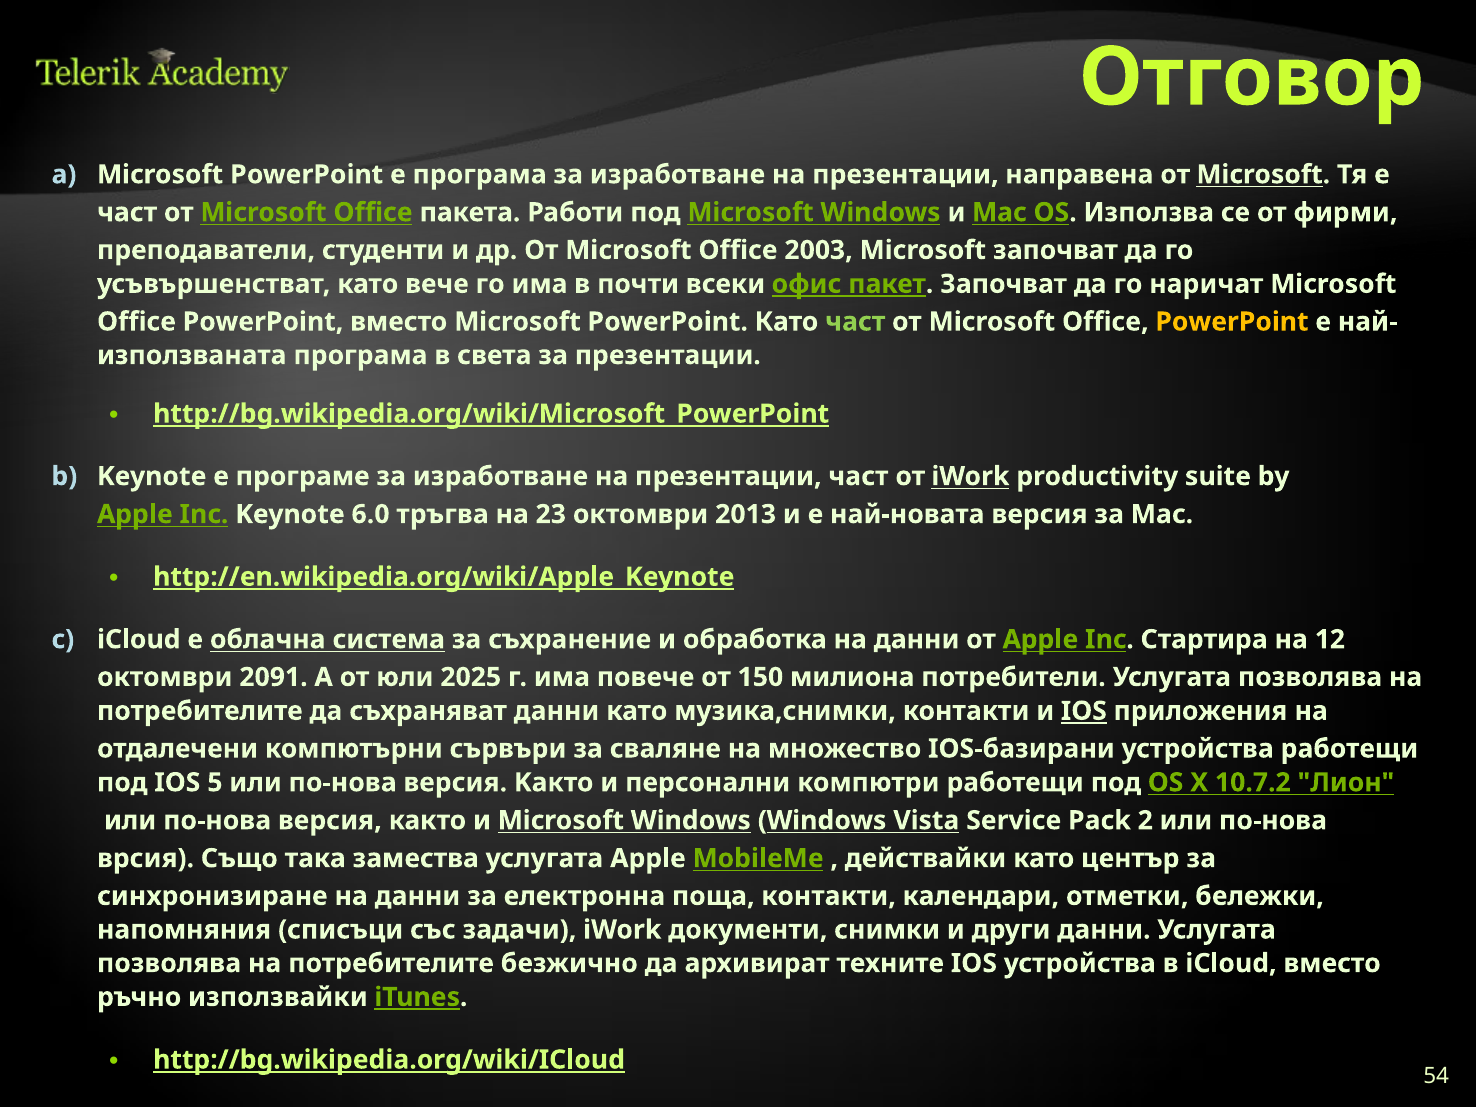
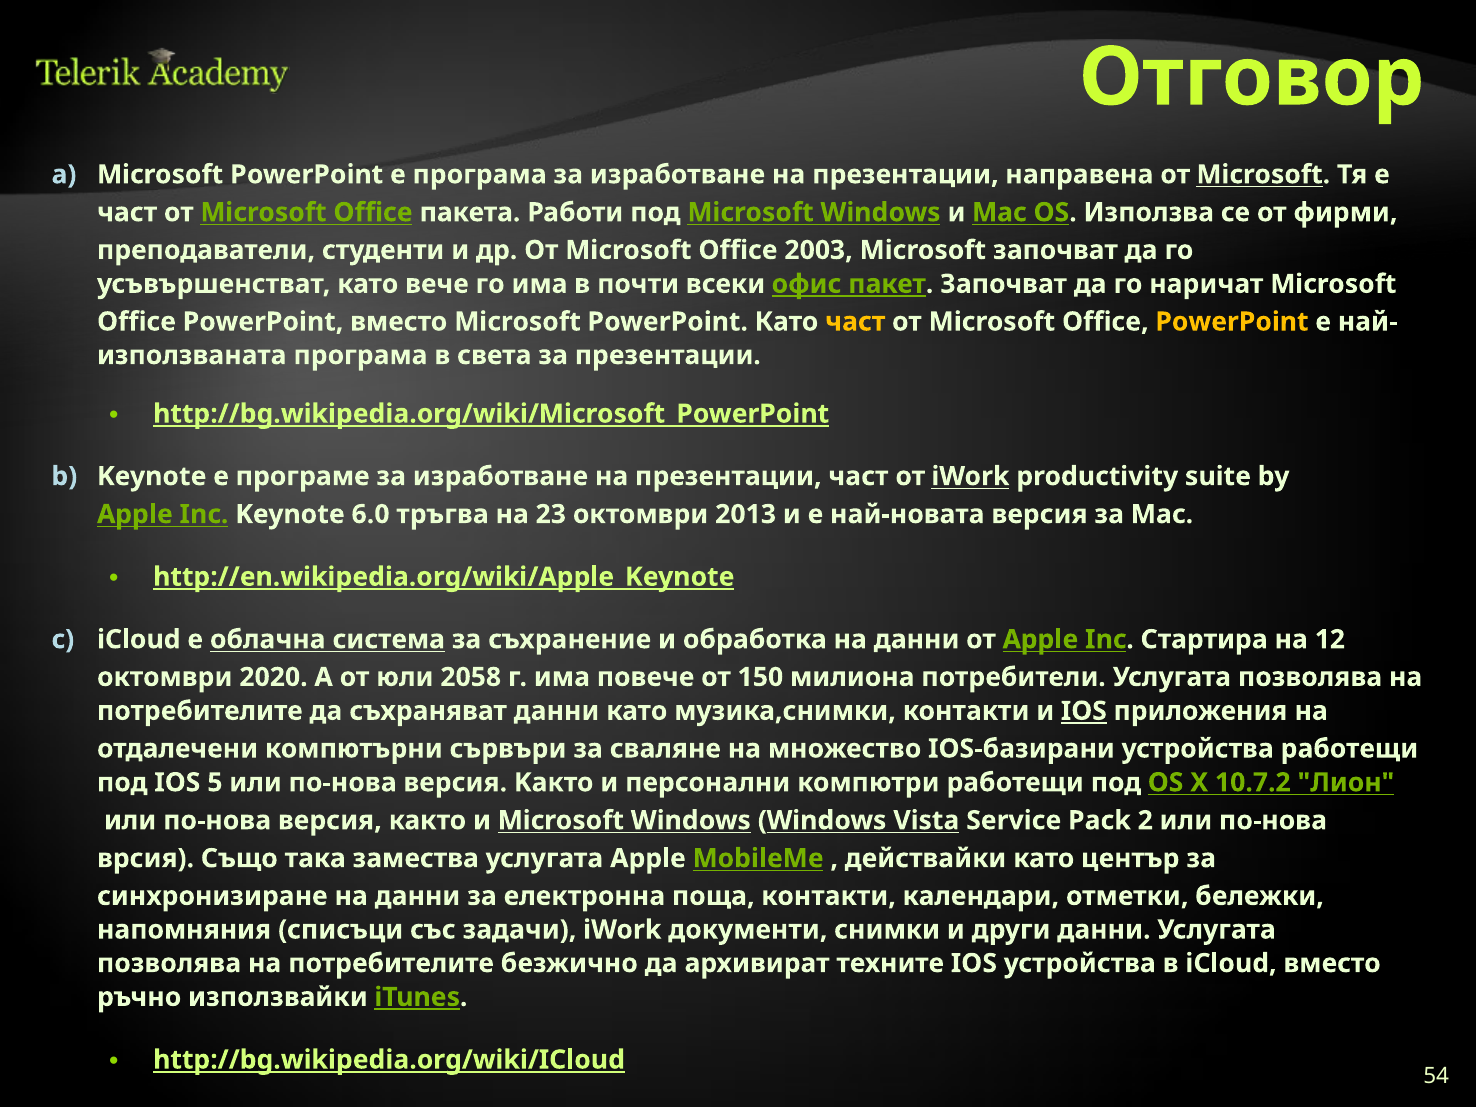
част colour: light green -> yellow (855, 322)
2091: 2091 -> 2020 (273, 677)
2025: 2025 -> 2058 (471, 677)
